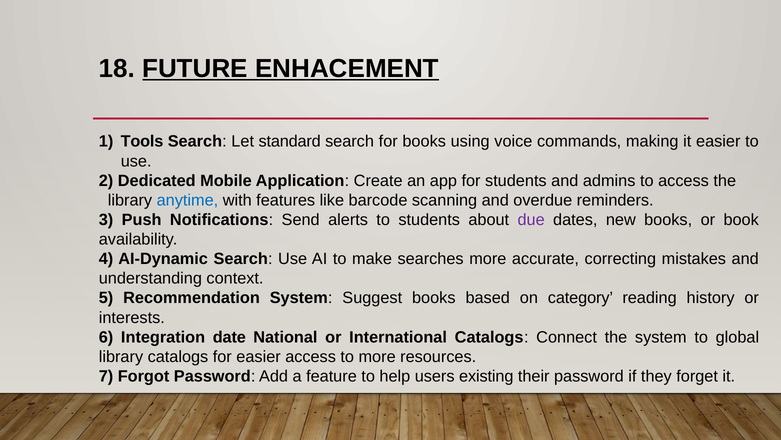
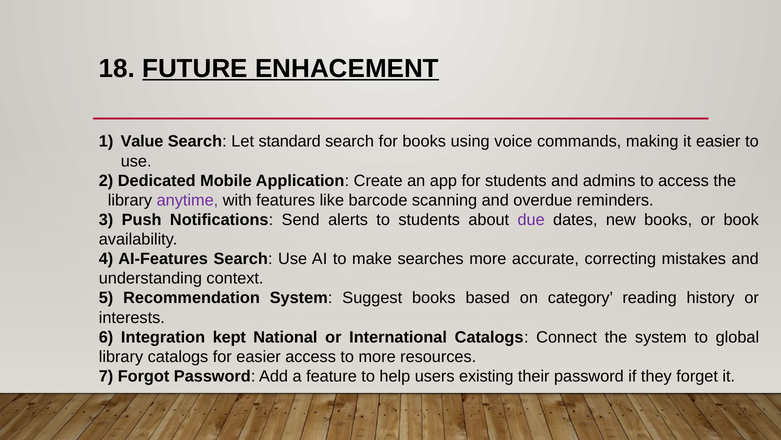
Tools: Tools -> Value (142, 141)
anytime colour: blue -> purple (187, 200)
AI-Dynamic: AI-Dynamic -> AI-Features (163, 259)
date: date -> kept (229, 337)
